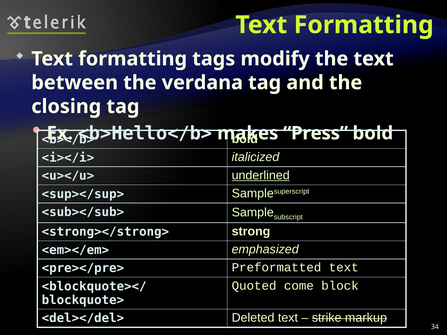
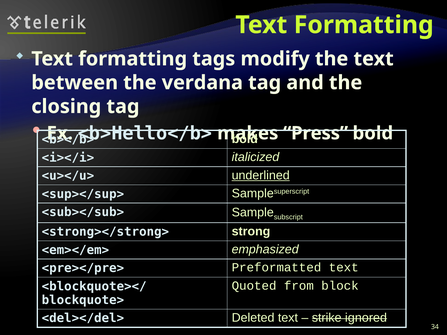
come: come -> from (299, 286)
markup: markup -> ignored (366, 318)
